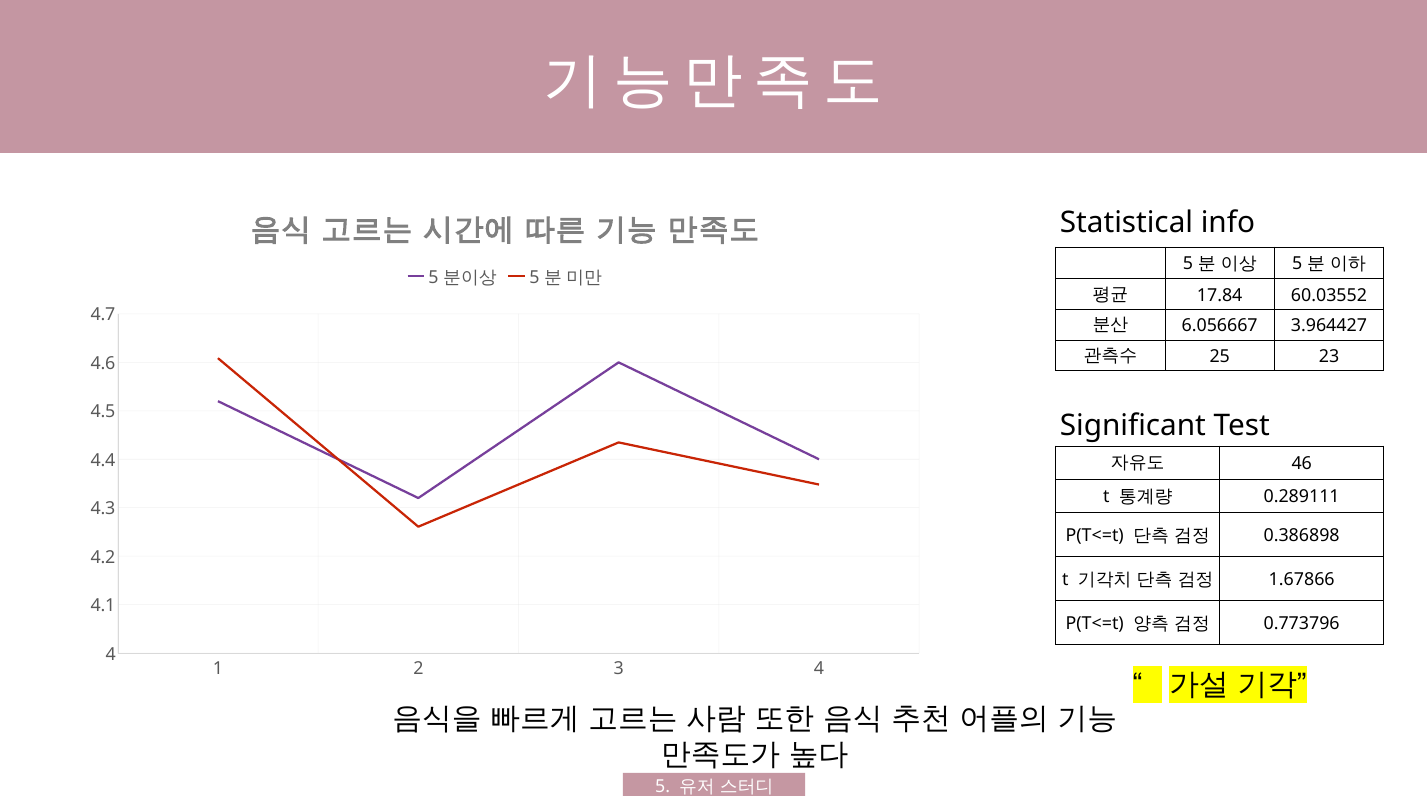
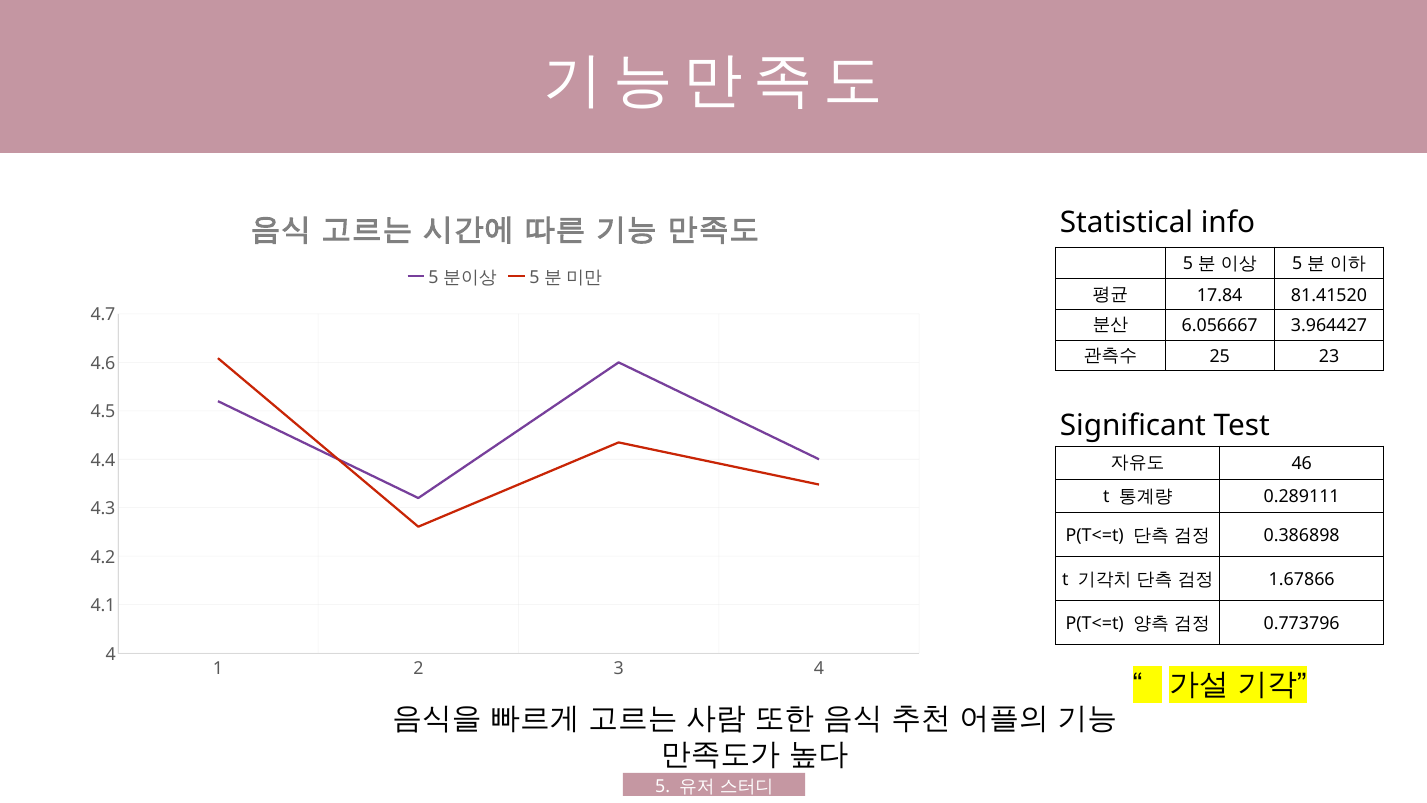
60.03552: 60.03552 -> 81.41520 (1329, 295)
